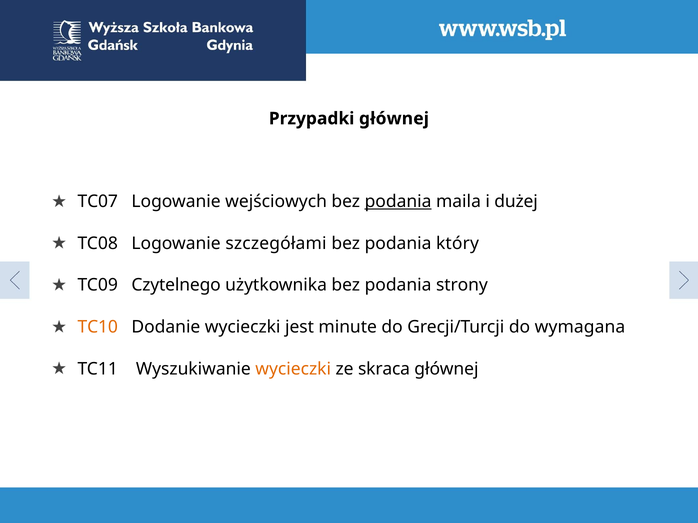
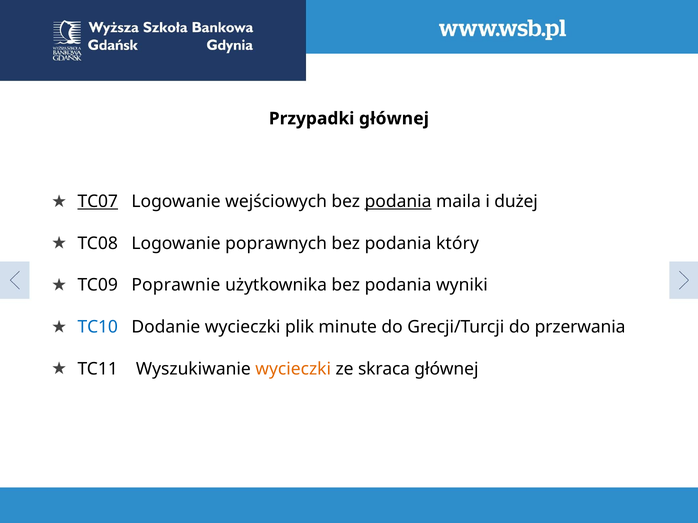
TC07 underline: none -> present (98, 202)
szczegółami: szczegółami -> poprawnych (276, 244)
Czytelnego: Czytelnego -> Poprawnie (176, 285)
strony: strony -> wyniki (462, 285)
TC10 colour: orange -> blue (98, 327)
jest: jest -> plik (300, 327)
wymagana: wymagana -> przerwania (580, 327)
